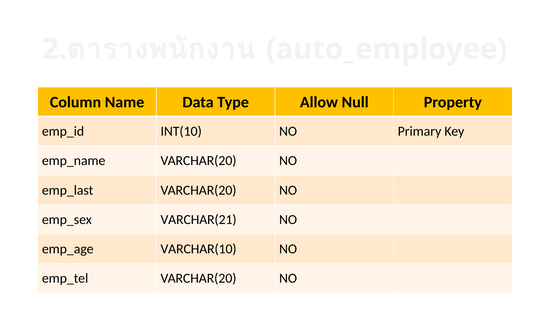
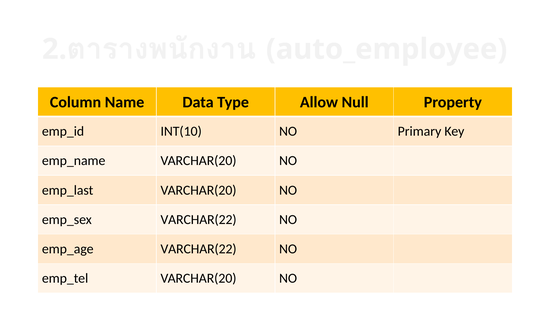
VARCHAR(21: VARCHAR(21 -> VARCHAR(22 (199, 220)
VARCHAR(10: VARCHAR(10 -> VARCHAR(22 (199, 249)
